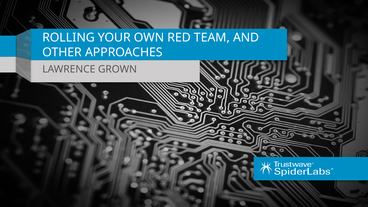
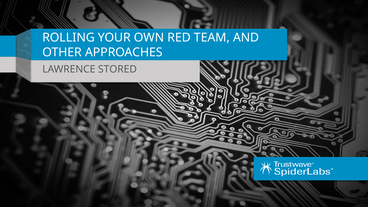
GROWN: GROWN -> STORED (117, 69)
